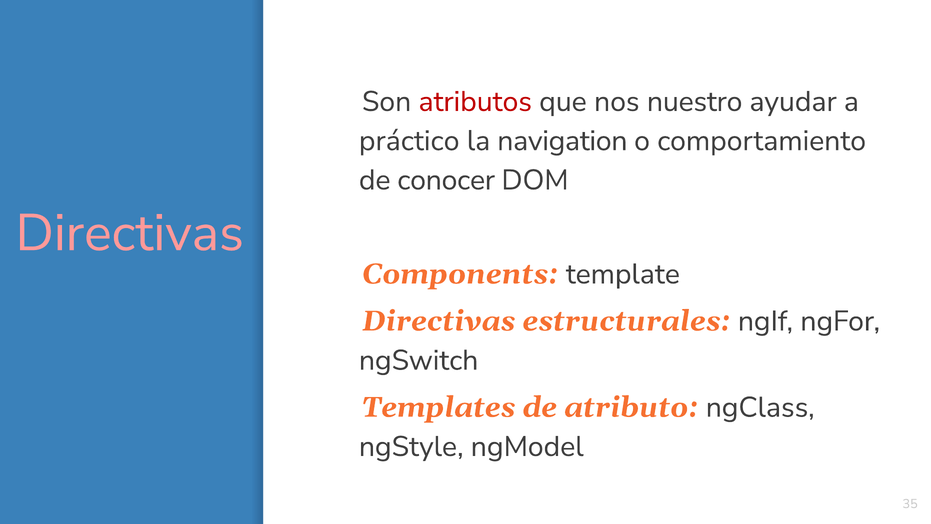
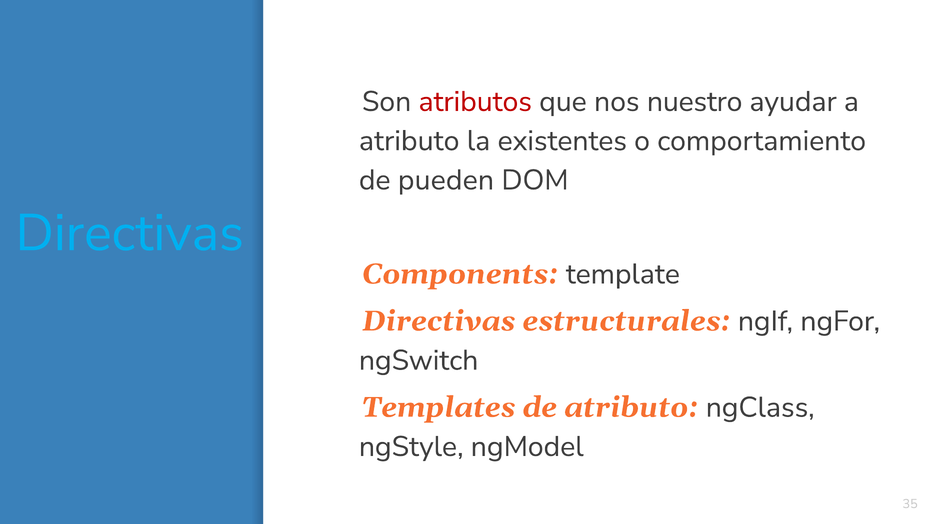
práctico: práctico -> atributo (409, 141)
navigation: navigation -> existentes (562, 141)
conocer: conocer -> pueden (446, 180)
Directivas colour: pink -> light blue (130, 233)
